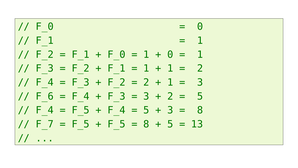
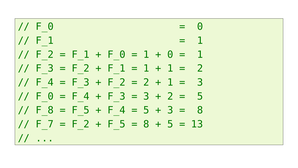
F_6: F_6 -> F_0 (45, 96)
F_4: F_4 -> F_8 (45, 110)
F_5: F_5 -> F_2 (81, 124)
